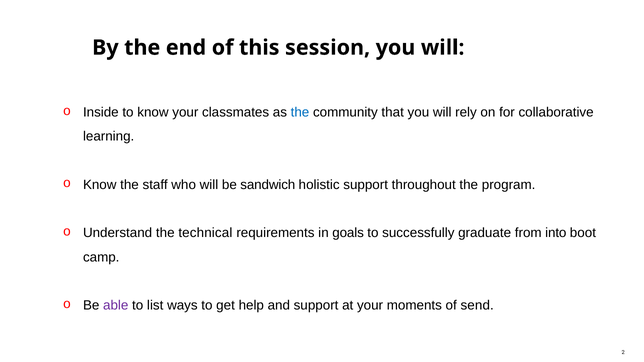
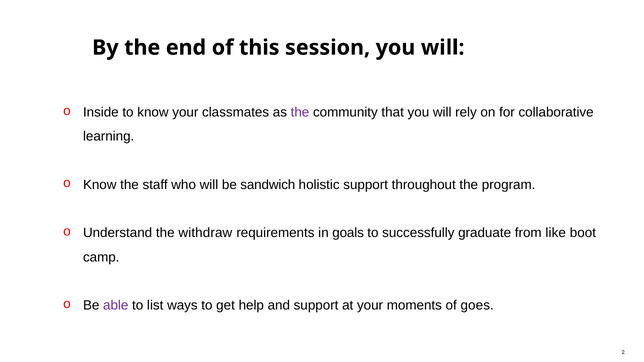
the colour: blue -> purple (300, 113)
technical: technical -> withdraw (205, 233)
into: into -> like (556, 233)
send: send -> goes (477, 306)
